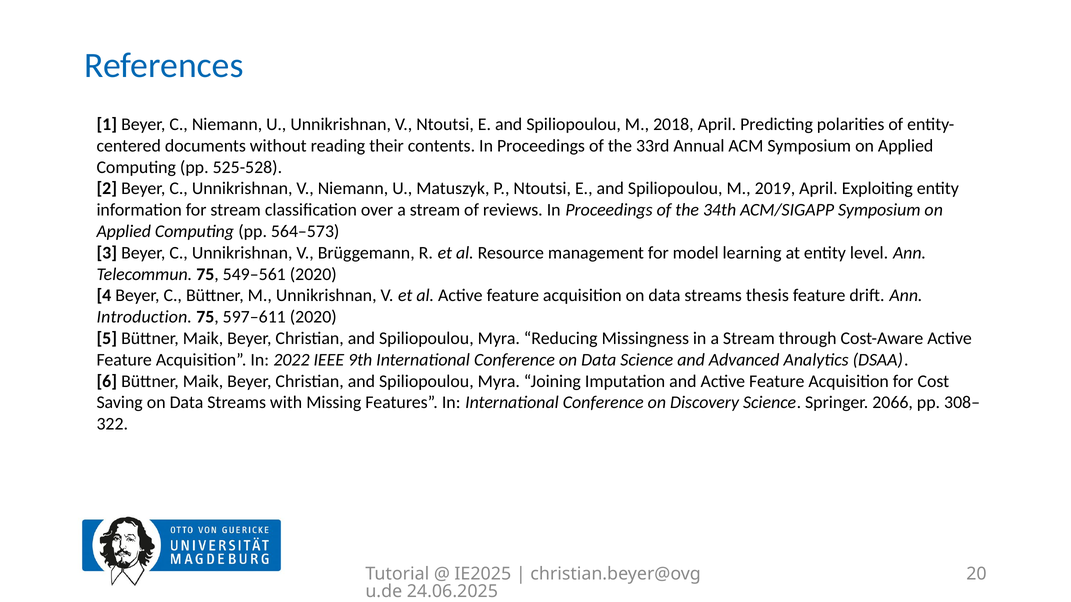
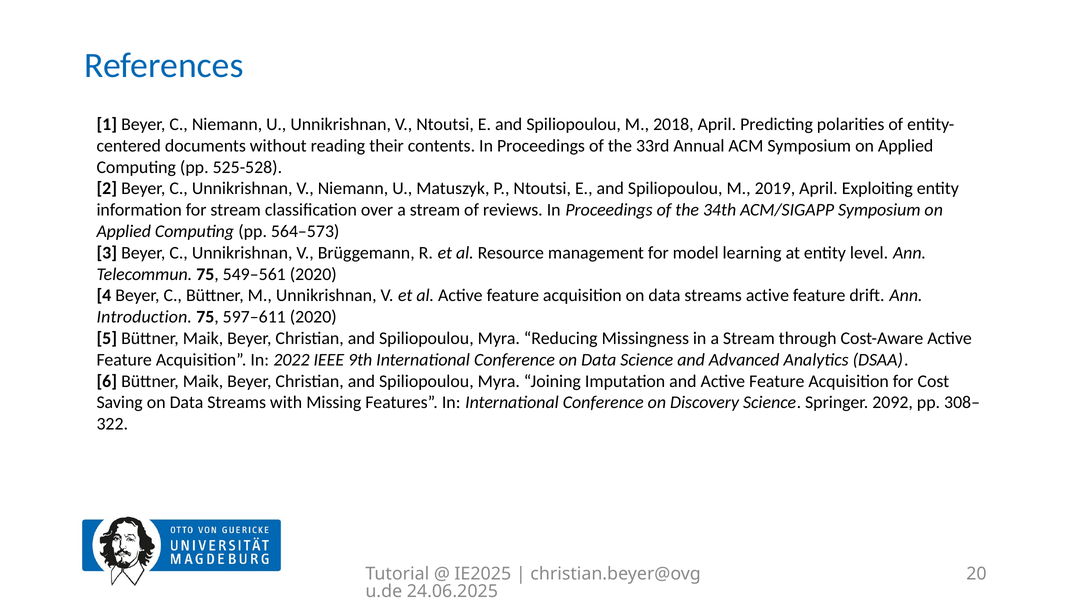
streams thesis: thesis -> active (767, 296)
2066: 2066 -> 2092 (893, 403)
